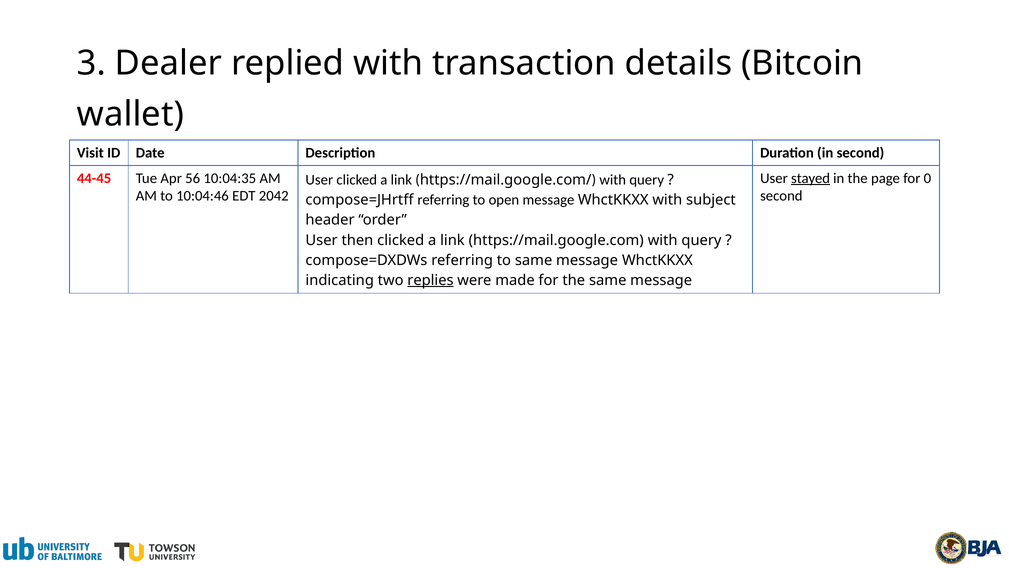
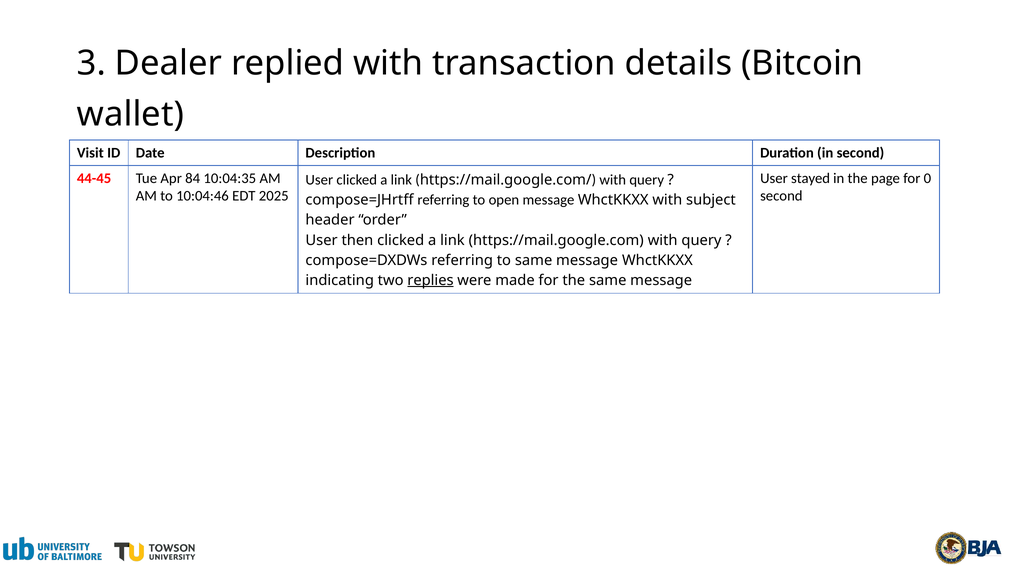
56: 56 -> 84 (193, 178)
stayed underline: present -> none (811, 178)
2042: 2042 -> 2025 (274, 196)
